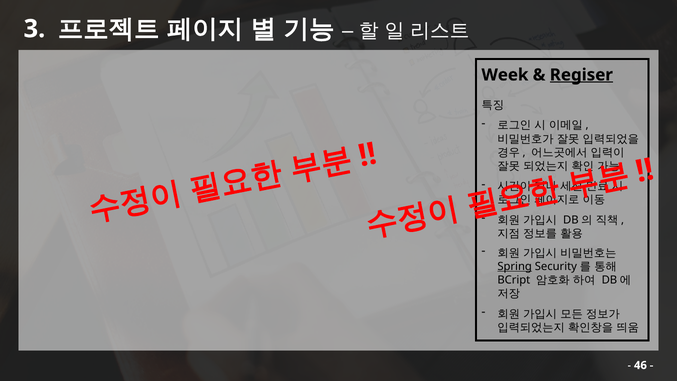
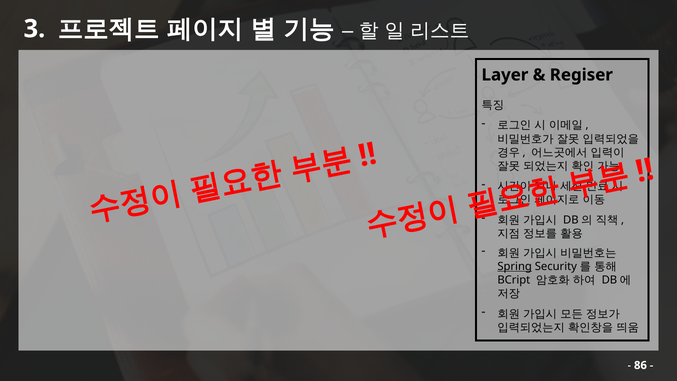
Week: Week -> Layer (505, 75)
Regiser underline: present -> none (581, 75)
46: 46 -> 86 (640, 365)
